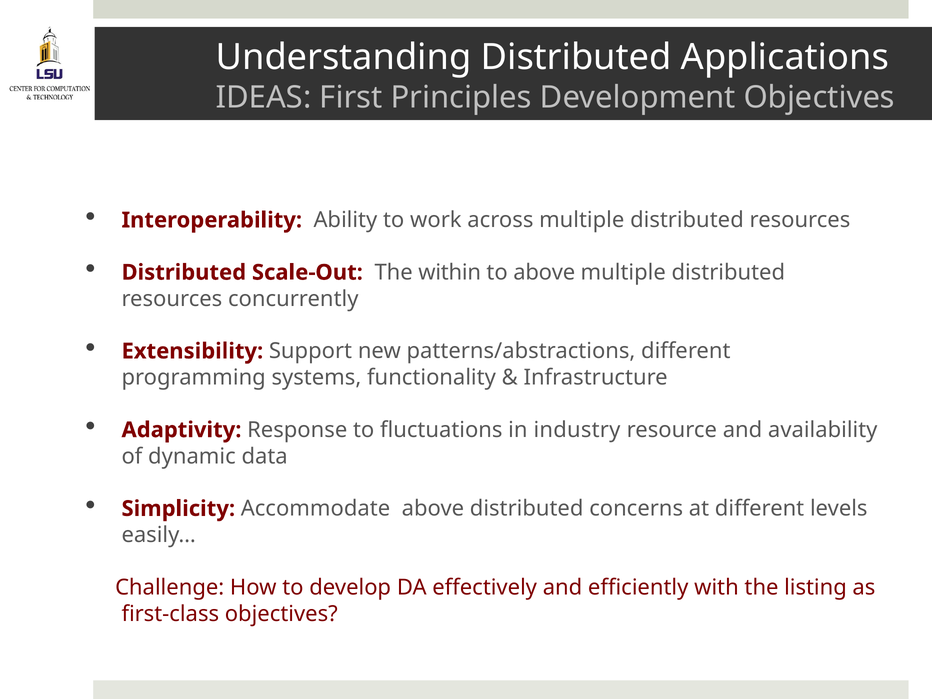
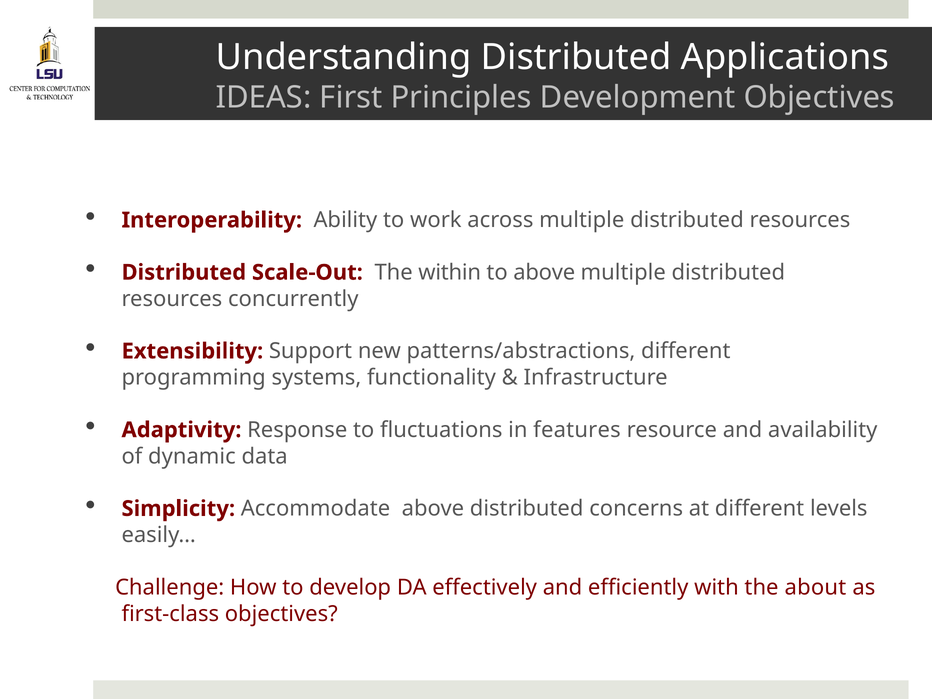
industry: industry -> features (577, 430)
listing: listing -> about (815, 587)
